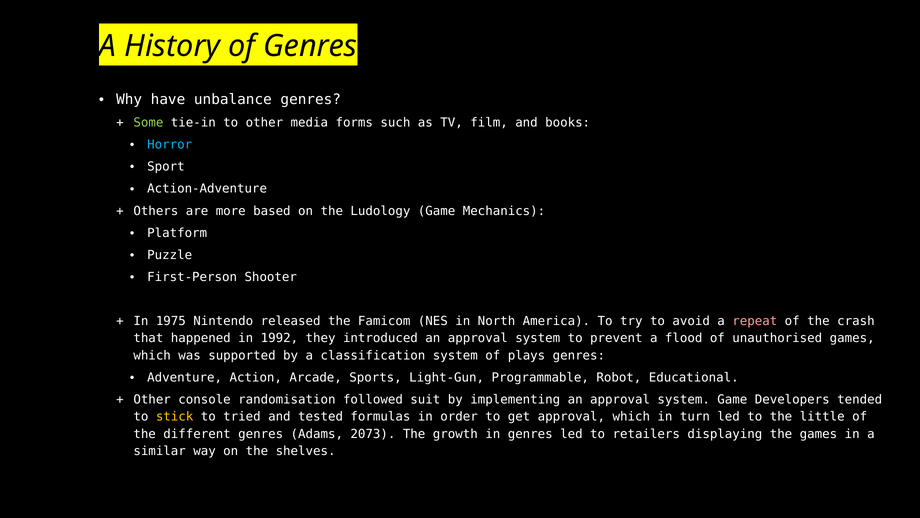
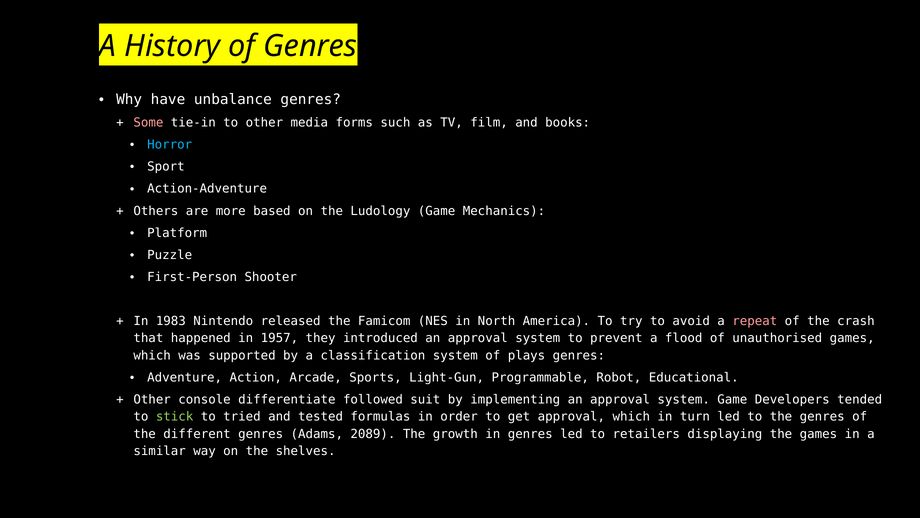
Some colour: light green -> pink (148, 123)
1975: 1975 -> 1983 (171, 321)
1992: 1992 -> 1957 (279, 338)
randomisation: randomisation -> differentiate (287, 399)
stick colour: yellow -> light green (175, 416)
the little: little -> genres (822, 416)
2073: 2073 -> 2089 (373, 434)
